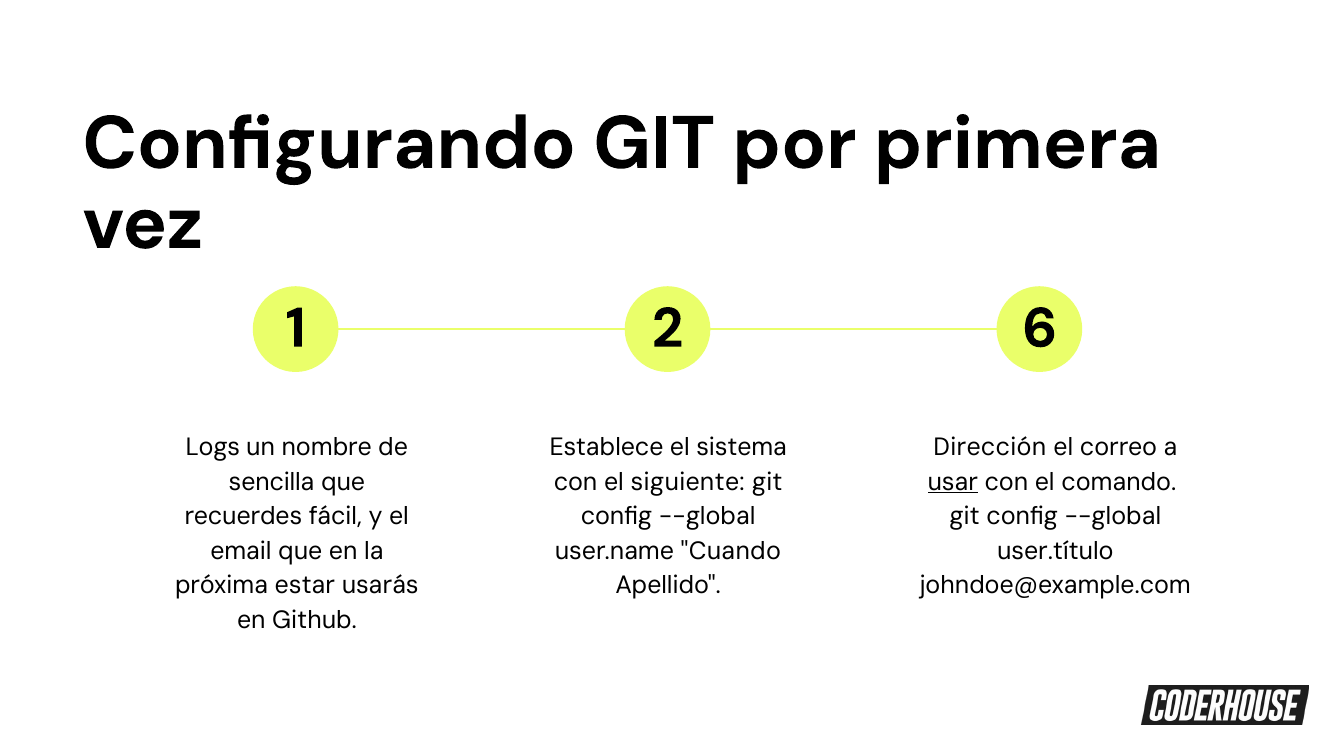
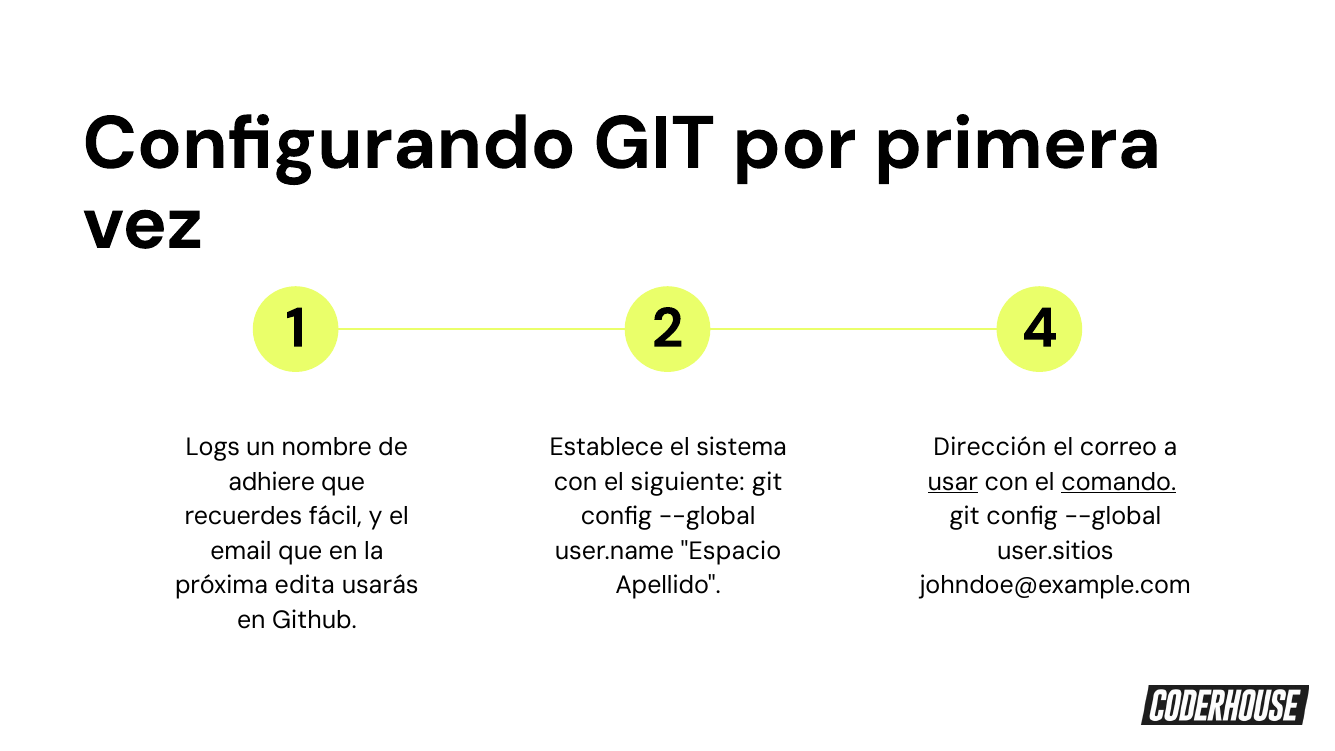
6: 6 -> 4 (1040, 328)
sencilla: sencilla -> adhiere (272, 482)
comando underline: none -> present (1119, 482)
Cuando: Cuando -> Espacio (731, 551)
user.título: user.título -> user.sitios (1055, 551)
estar: estar -> edita (305, 585)
